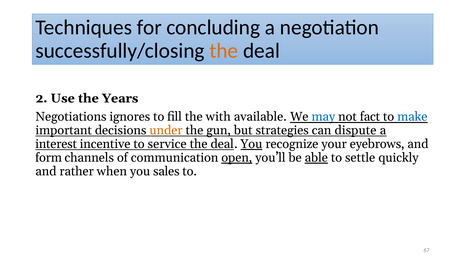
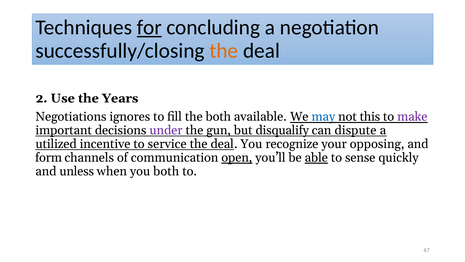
for underline: none -> present (149, 28)
the with: with -> both (218, 117)
fact: fact -> this (370, 117)
make colour: blue -> purple (412, 117)
under colour: orange -> purple (166, 130)
strategies: strategies -> disqualify (282, 130)
interest: interest -> utilized (56, 144)
You underline: present -> none (251, 144)
eyebrows: eyebrows -> opposing (377, 144)
settle: settle -> sense (360, 157)
rather: rather -> unless (77, 171)
you sales: sales -> both (166, 171)
